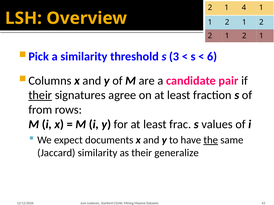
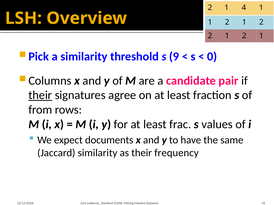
3: 3 -> 9 (174, 57)
6: 6 -> 0 (212, 57)
the underline: present -> none (211, 140)
generalize: generalize -> frequency (177, 153)
